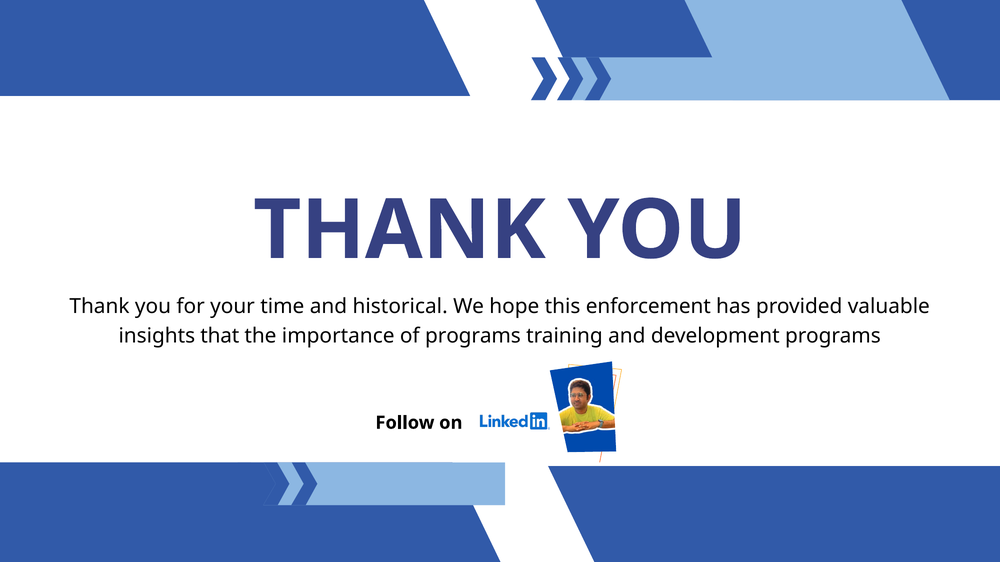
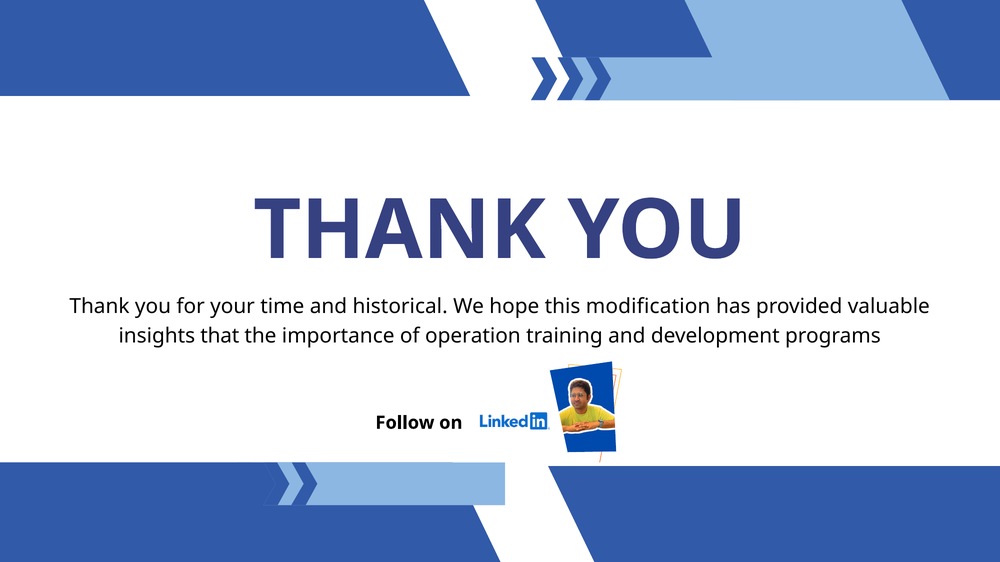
enforcement: enforcement -> modification (648, 307)
of programs: programs -> operation (473, 336)
